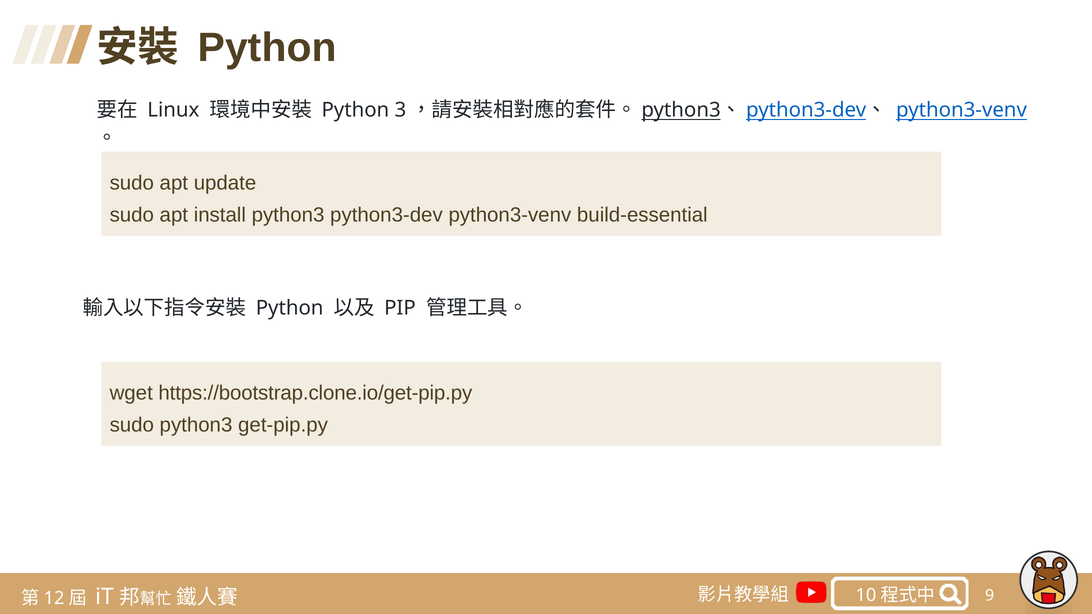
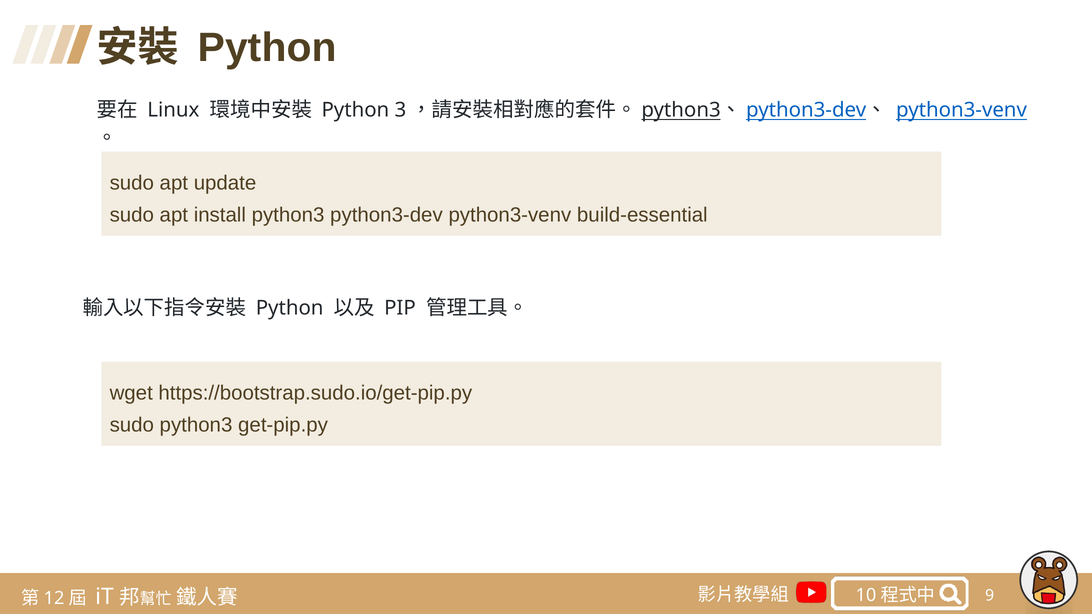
https://bootstrap.clone.io/get-pip.py: https://bootstrap.clone.io/get-pip.py -> https://bootstrap.sudo.io/get-pip.py (315, 393)
